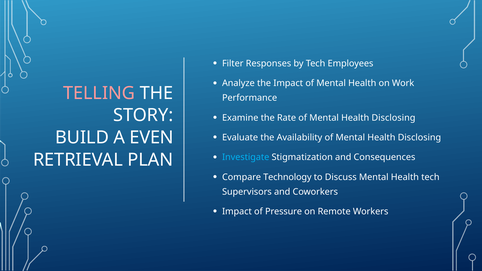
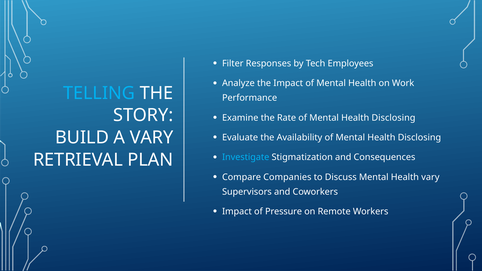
TELLING colour: pink -> light blue (99, 93)
A EVEN: EVEN -> VARY (152, 138)
Technology: Technology -> Companies (287, 177)
Health tech: tech -> vary (430, 177)
